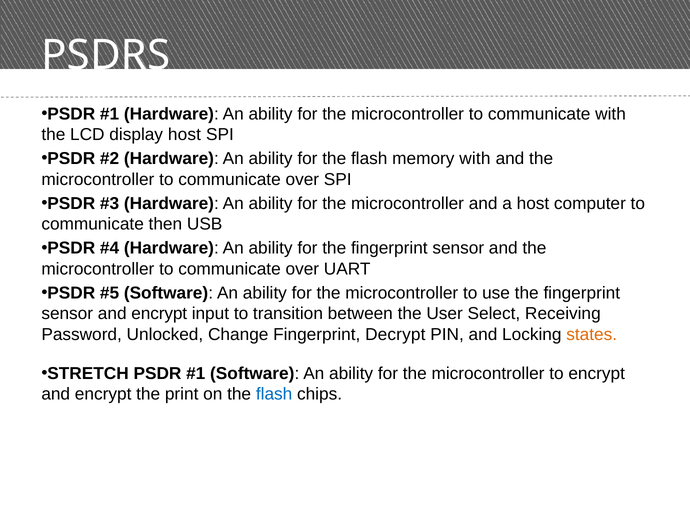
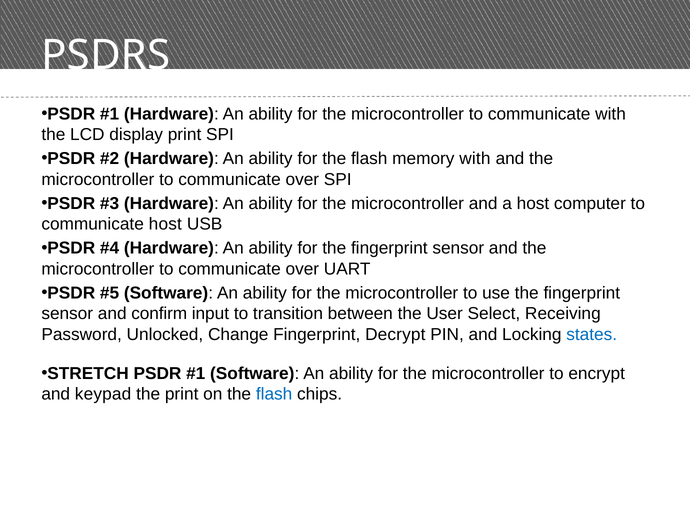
display host: host -> print (185, 135)
communicate then: then -> host (165, 224)
sensor and encrypt: encrypt -> confirm (159, 314)
states colour: orange -> blue (592, 335)
encrypt: encrypt -> keypad (103, 394)
